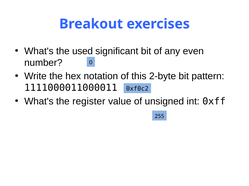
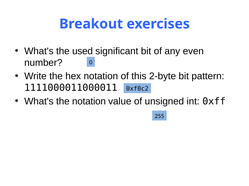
the register: register -> notation (89, 102)
